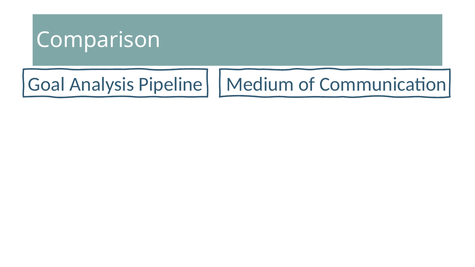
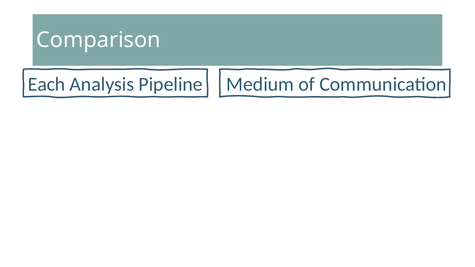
Goal: Goal -> Each (47, 84)
